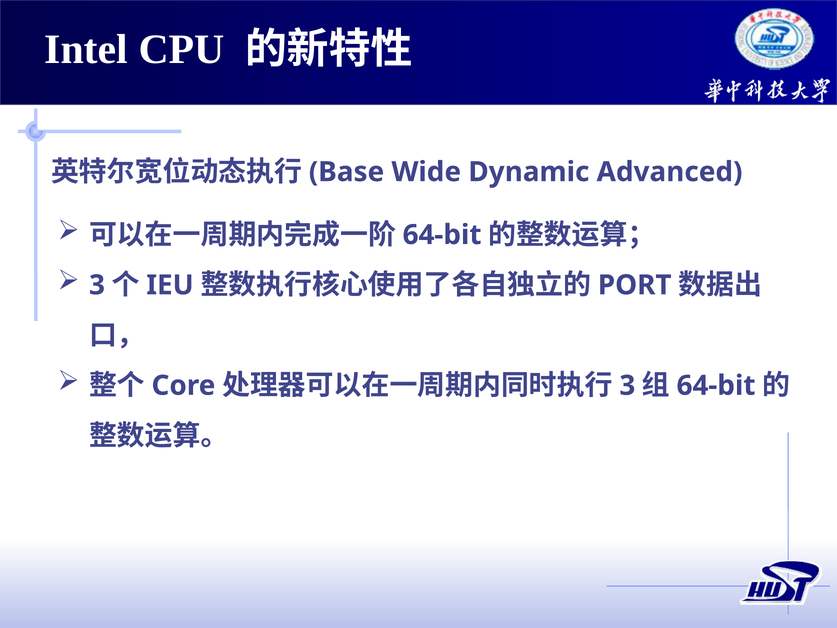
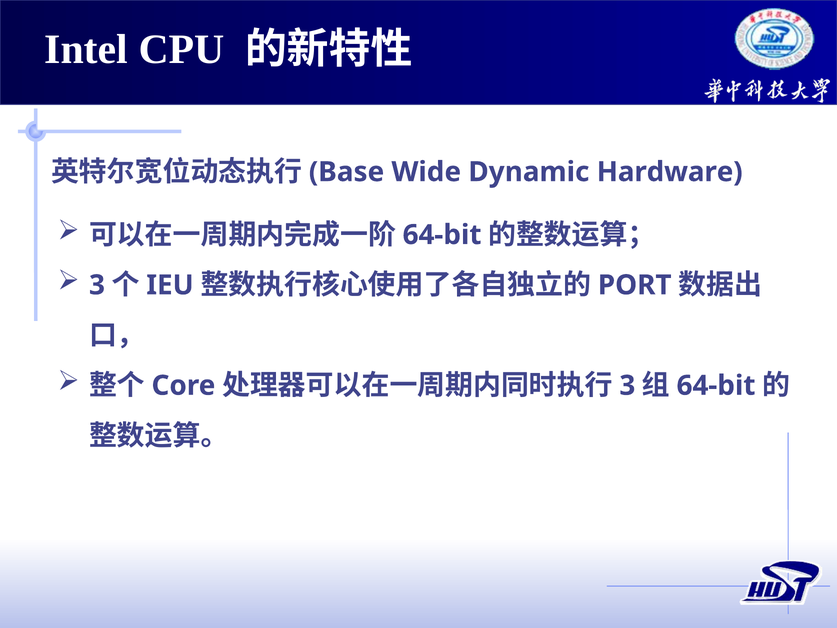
Advanced: Advanced -> Hardware (670, 172)
